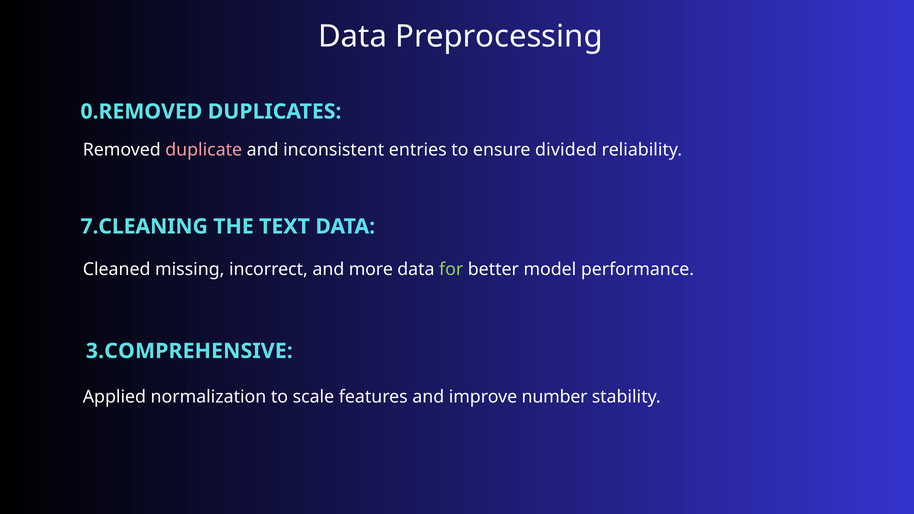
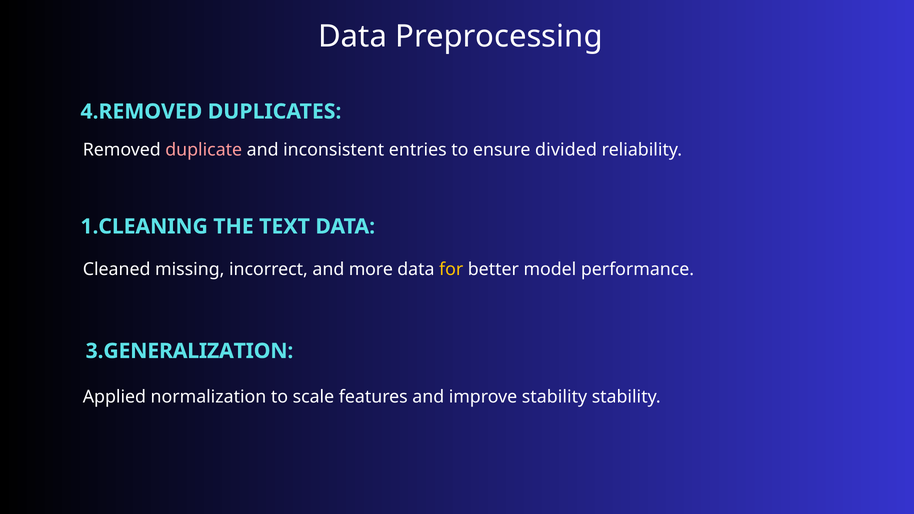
0.REMOVED: 0.REMOVED -> 4.REMOVED (141, 112)
7.CLEANING: 7.CLEANING -> 1.CLEANING (144, 227)
for colour: light green -> yellow (451, 270)
3.COMPREHENSIVE: 3.COMPREHENSIVE -> 3.GENERALIZATION (189, 351)
improve number: number -> stability (554, 397)
